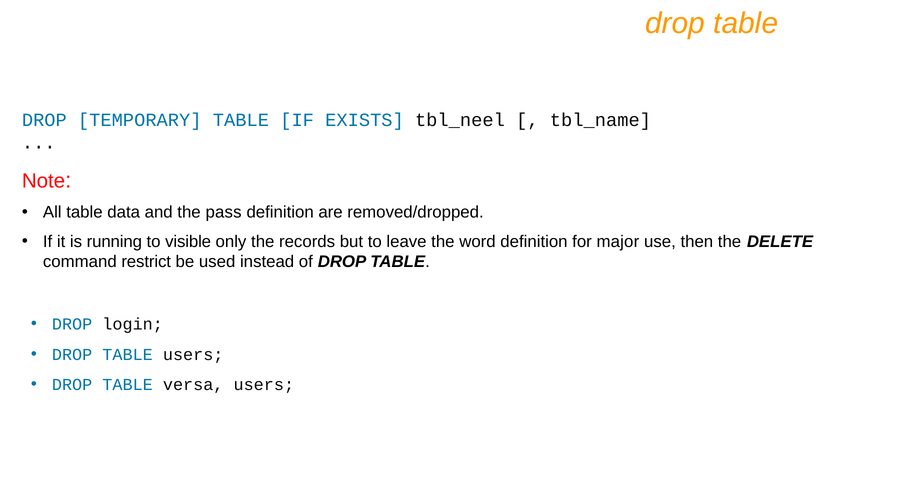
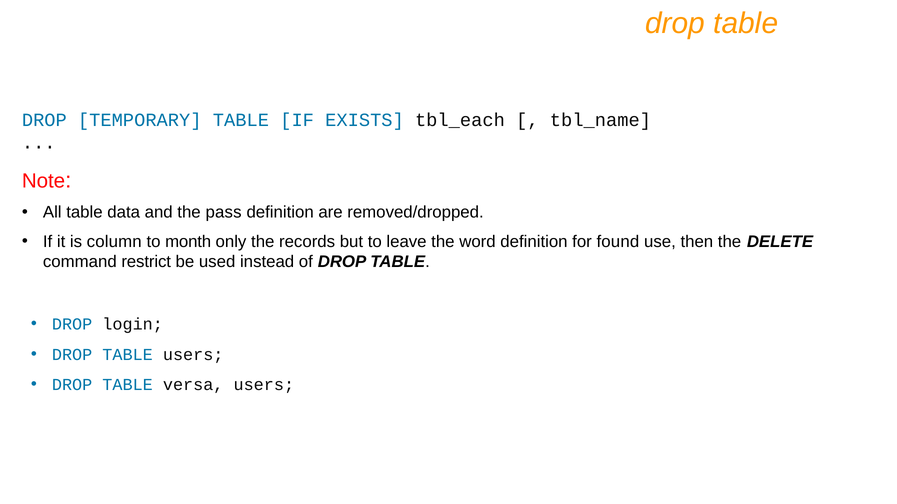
tbl_neel: tbl_neel -> tbl_each (460, 120)
running: running -> column (114, 242)
visible: visible -> month (188, 242)
major: major -> found (618, 242)
